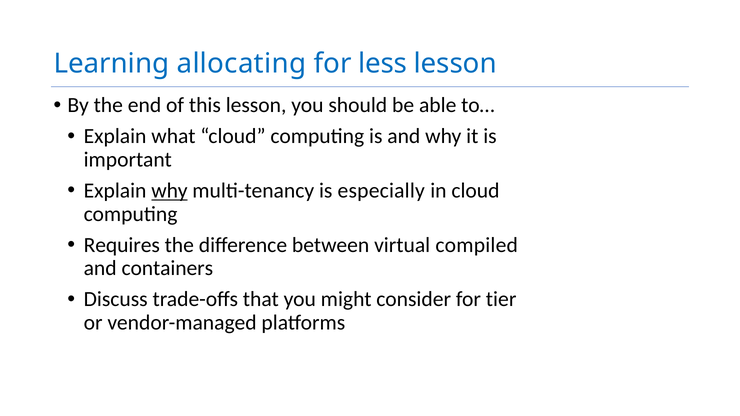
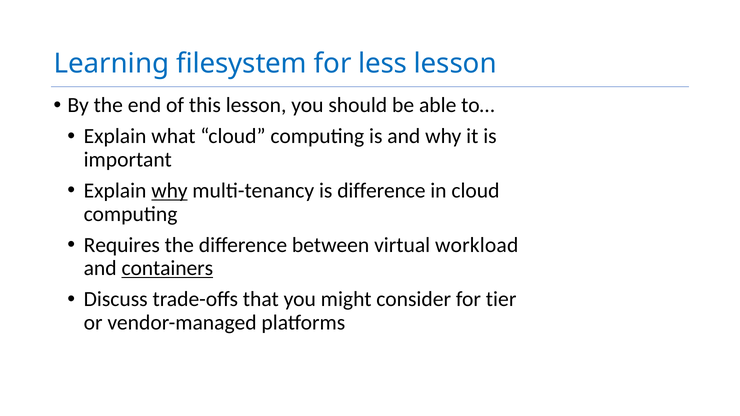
allocating: allocating -> filesystem (242, 64)
is especially: especially -> difference (381, 191)
compiled: compiled -> workload (477, 245)
containers underline: none -> present (167, 268)
